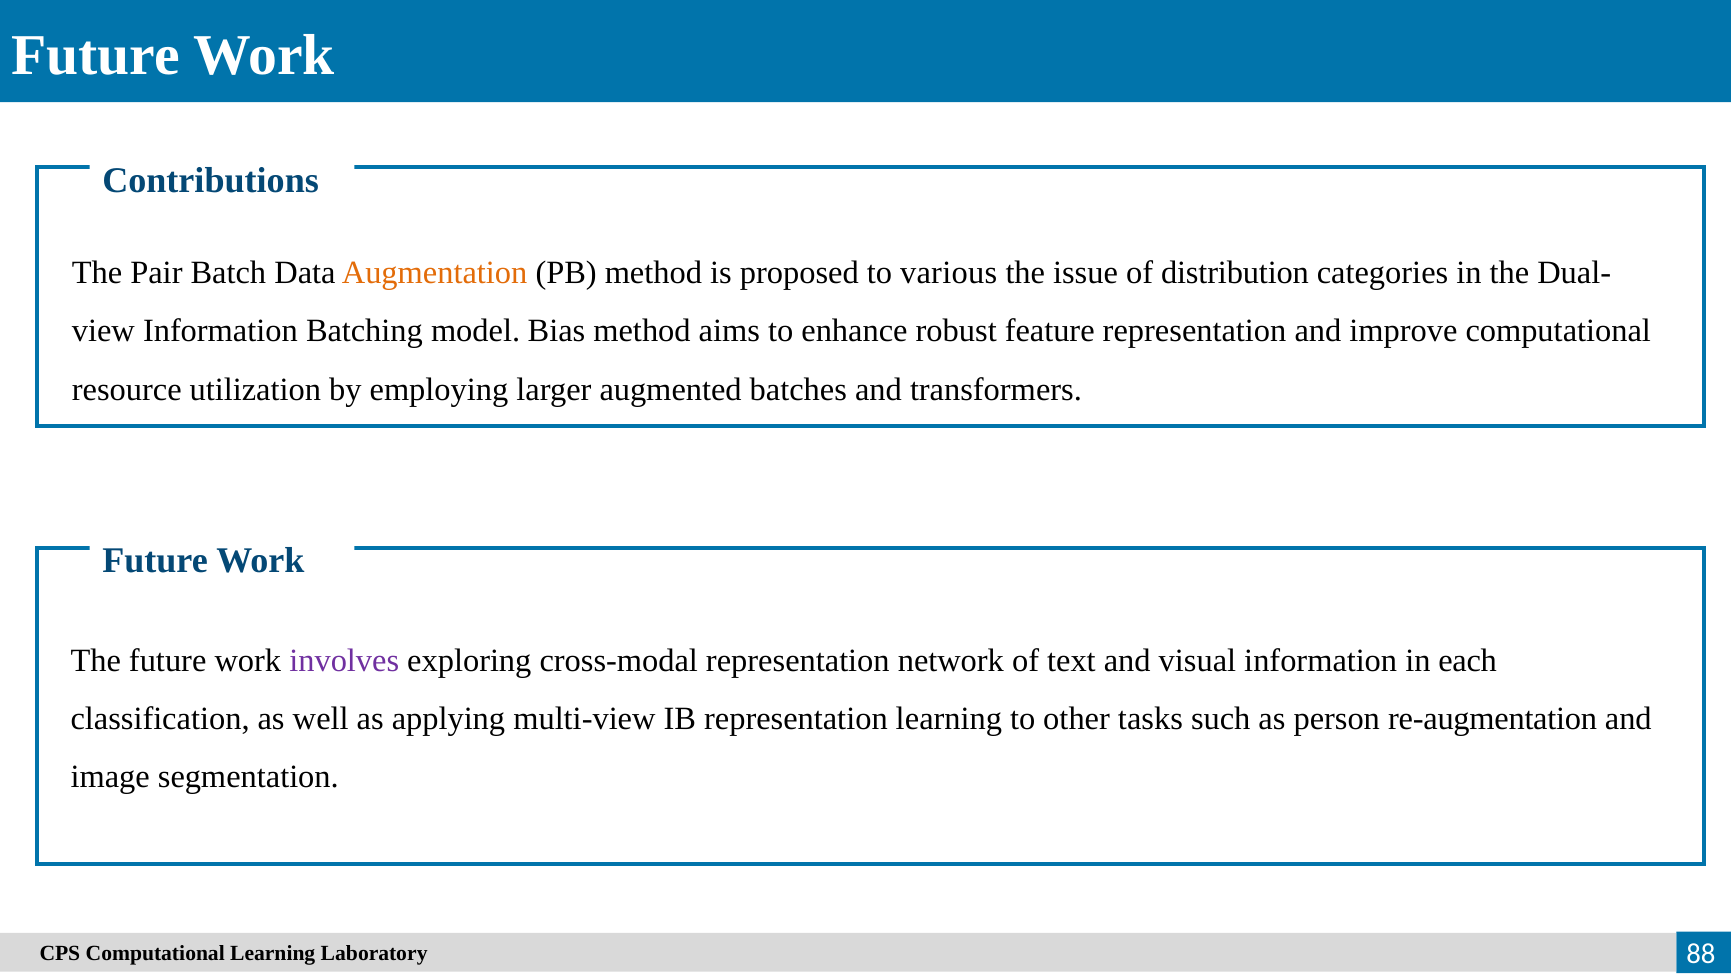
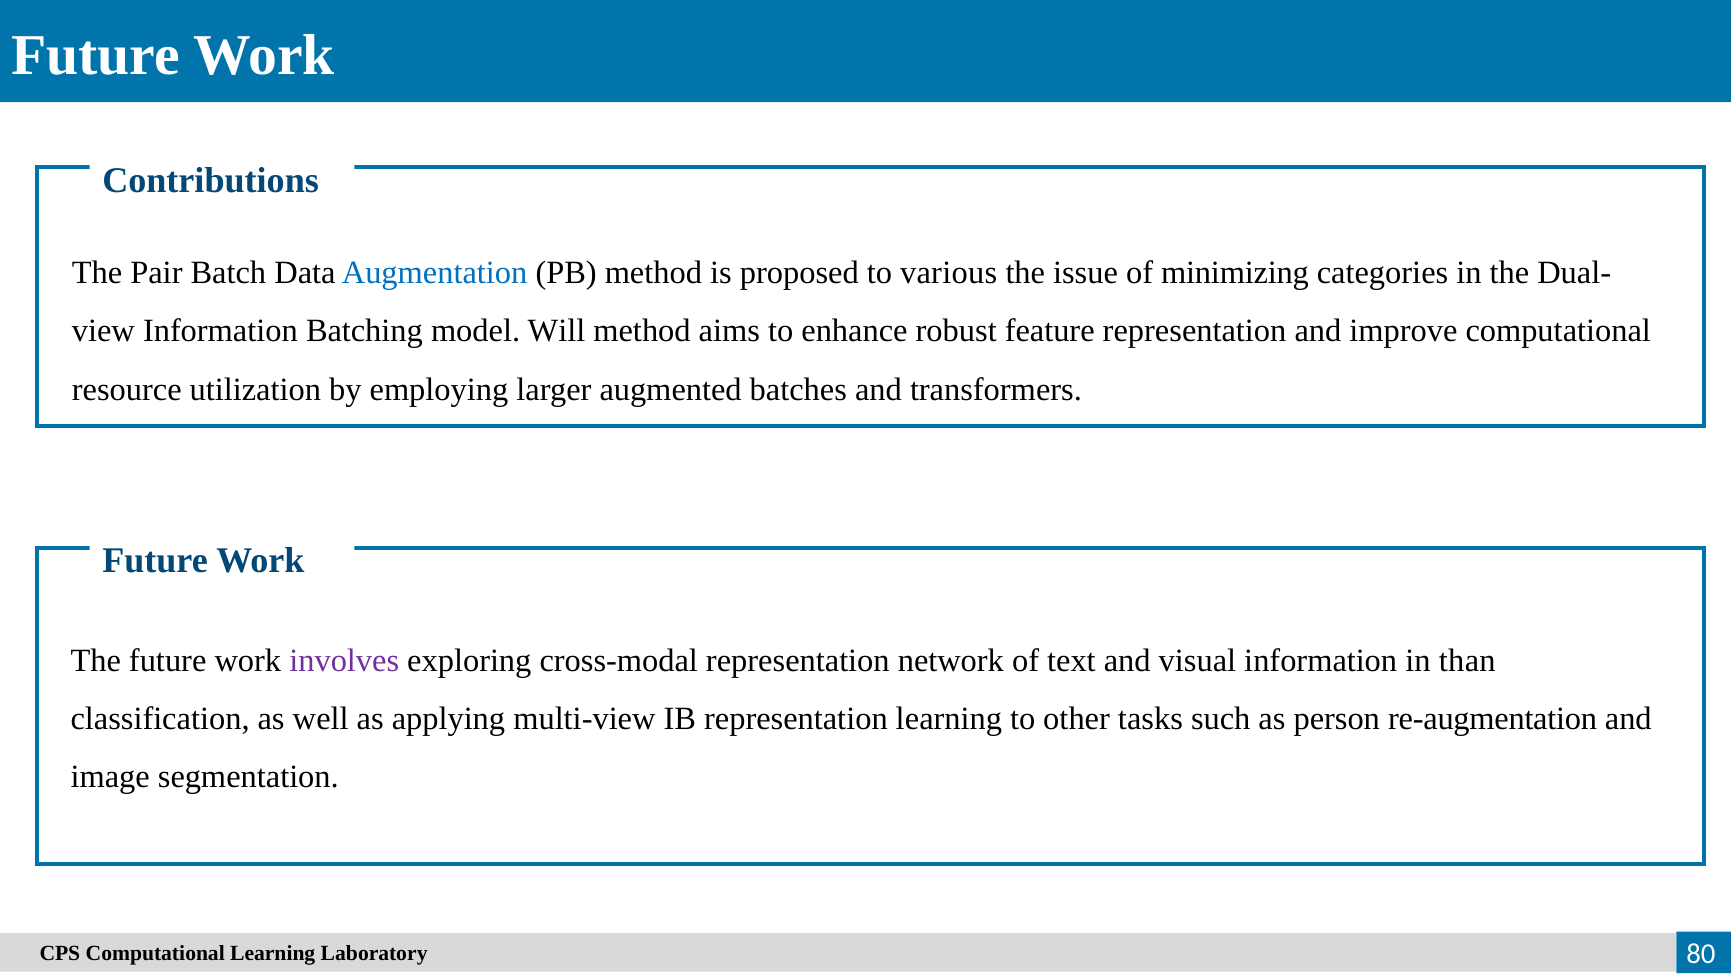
Augmentation colour: orange -> blue (435, 272)
distribution: distribution -> minimizing (1235, 272)
Bias: Bias -> Will (557, 331)
each: each -> than (1467, 660)
88: 88 -> 80 (1701, 954)
